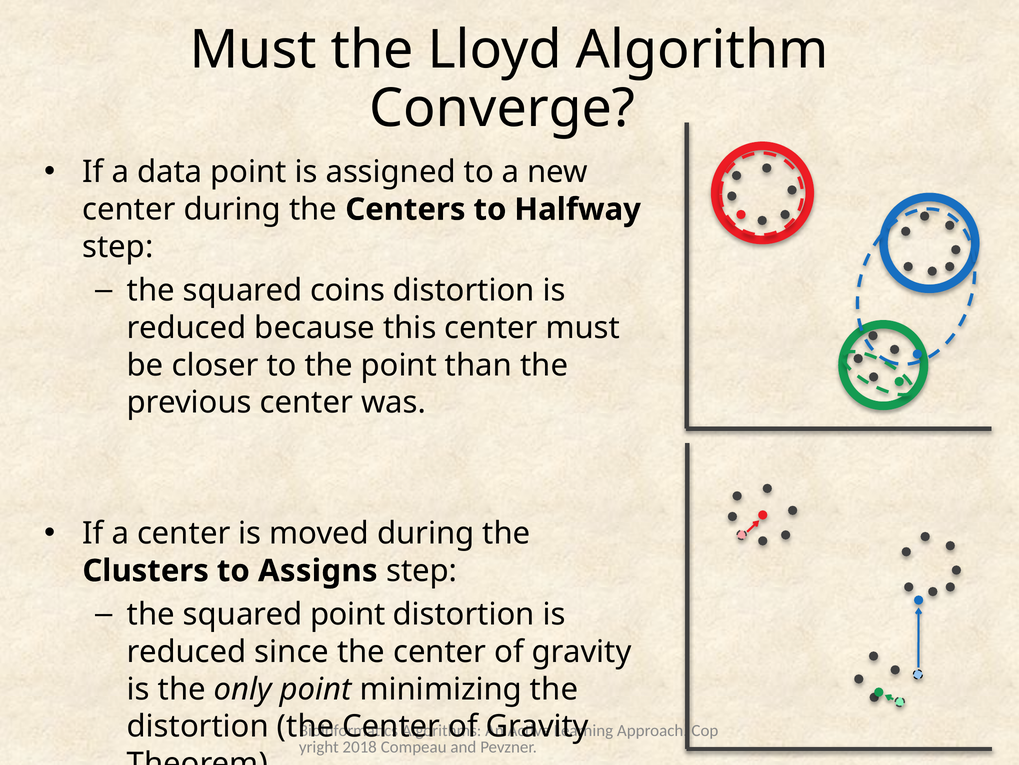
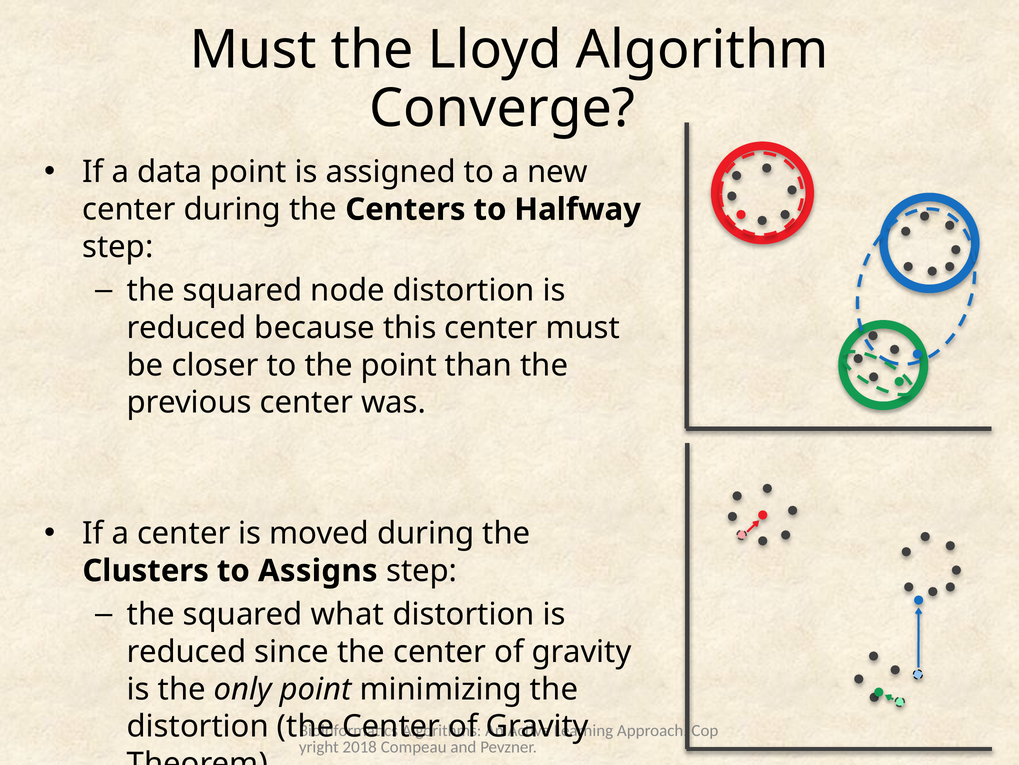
coins: coins -> node (348, 290)
squared point: point -> what (347, 614)
